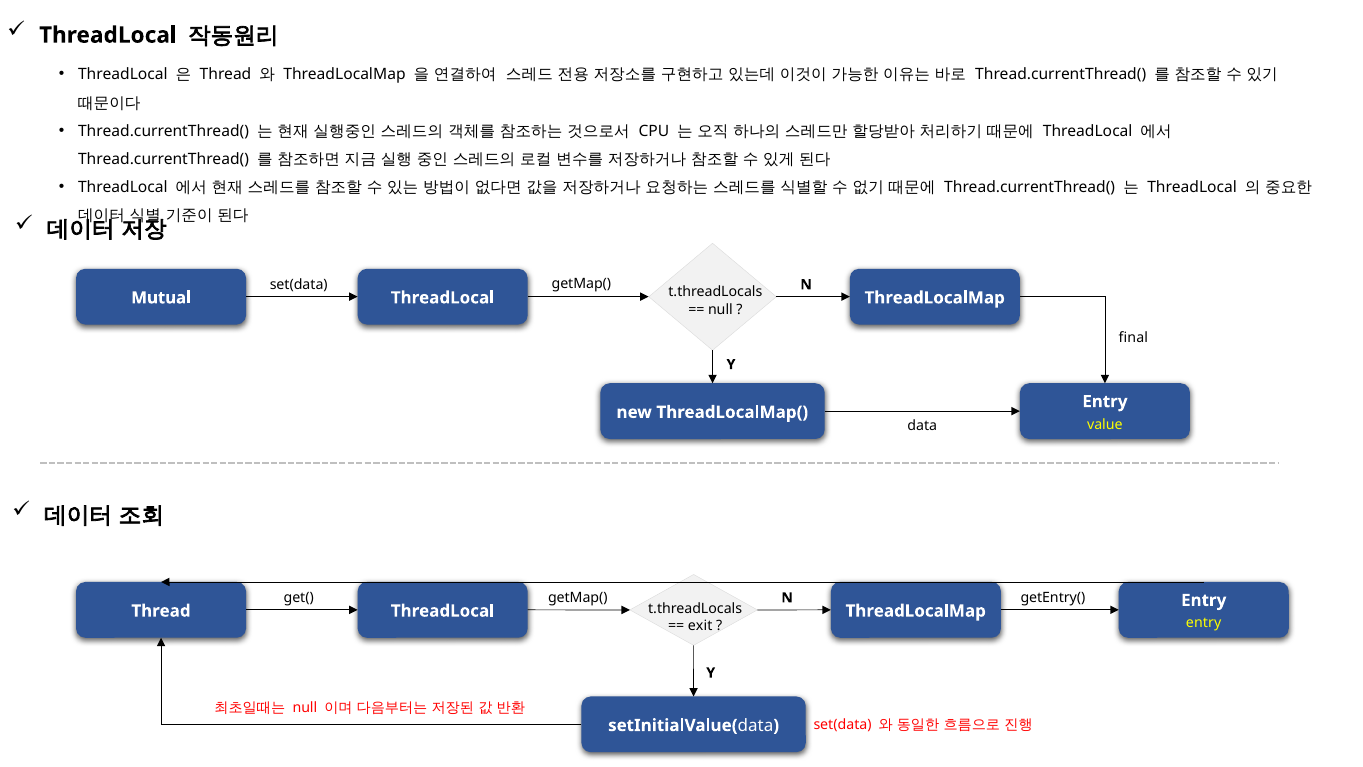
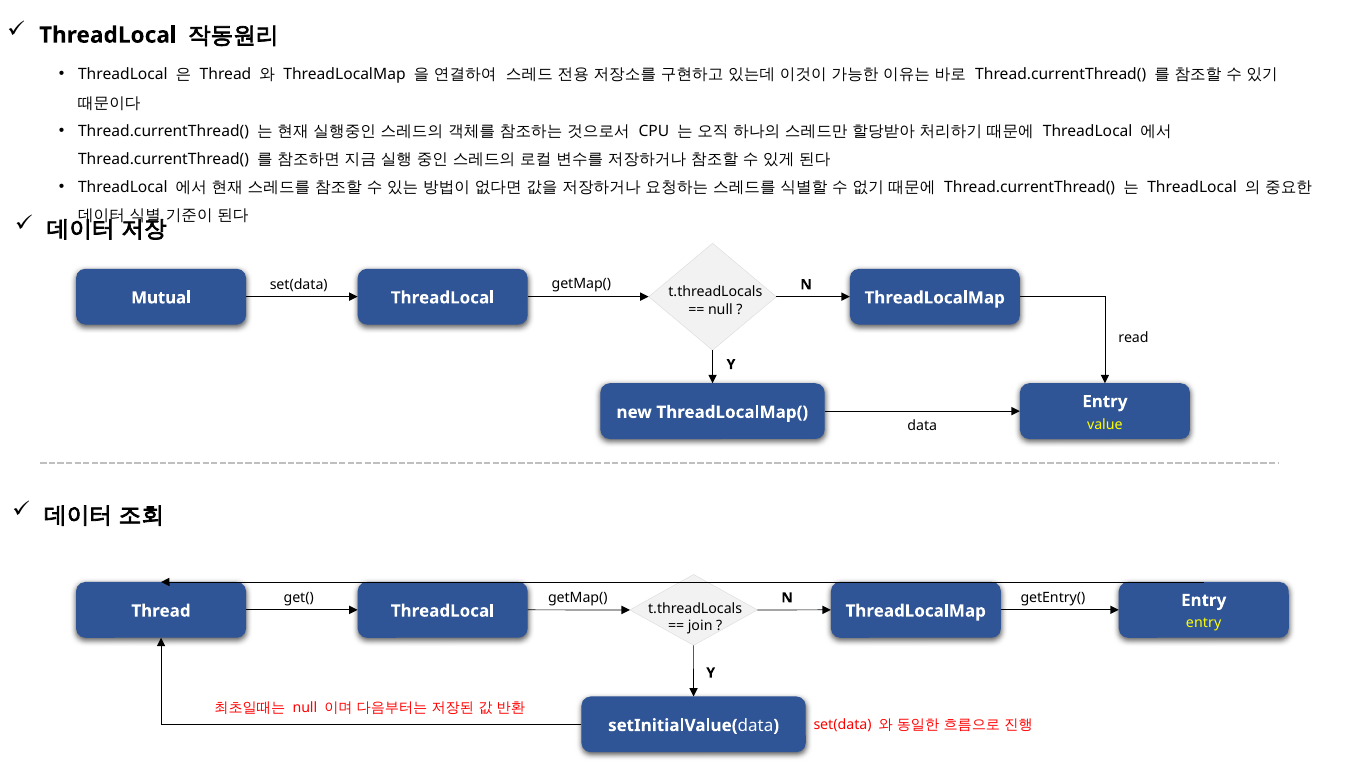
final: final -> read (1133, 337)
exit: exit -> join (700, 626)
